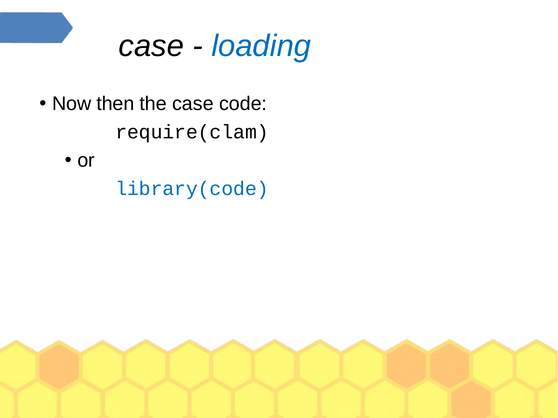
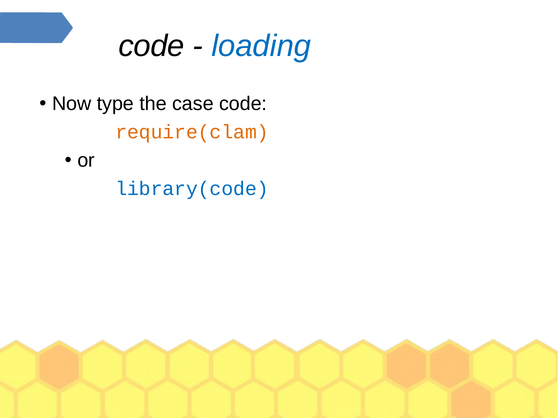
case: case -> code (151, 46)
then: then -> type (115, 104)
require(clam colour: black -> orange (192, 132)
